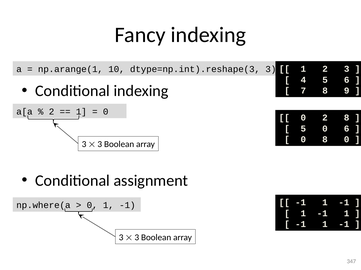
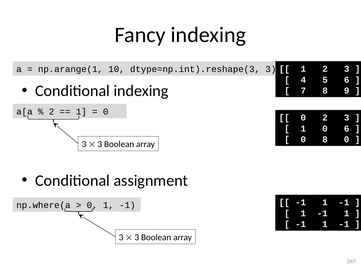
0 2 8: 8 -> 3 (347, 118)
5: 5 -> 1 (303, 129)
